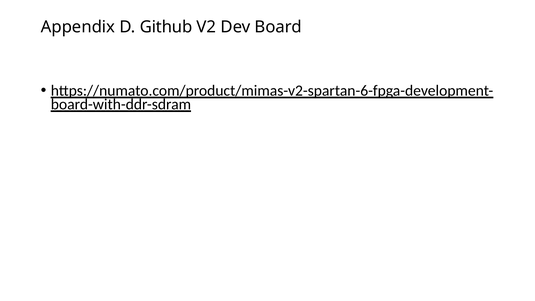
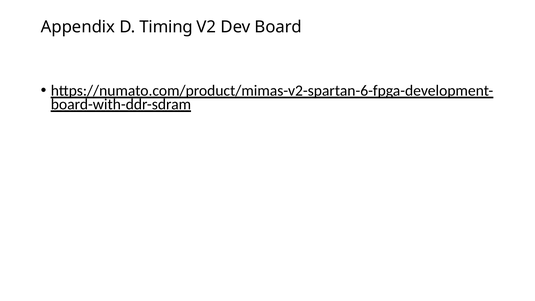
Github: Github -> Timing (166, 27)
